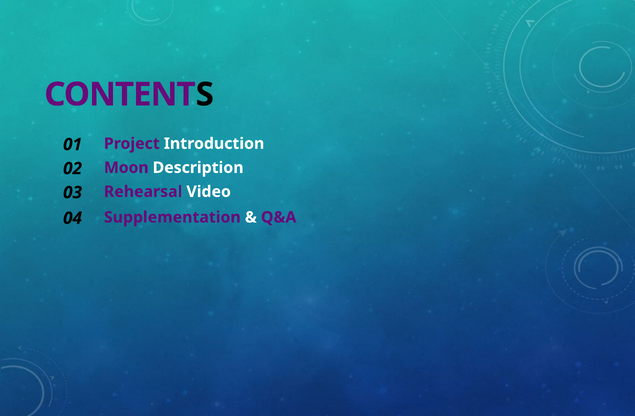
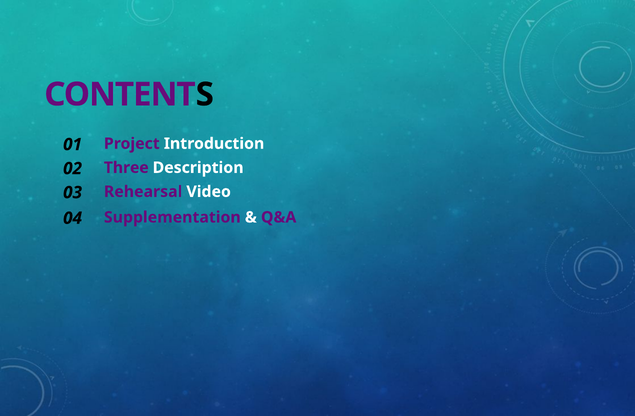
Moon: Moon -> Three (126, 168)
